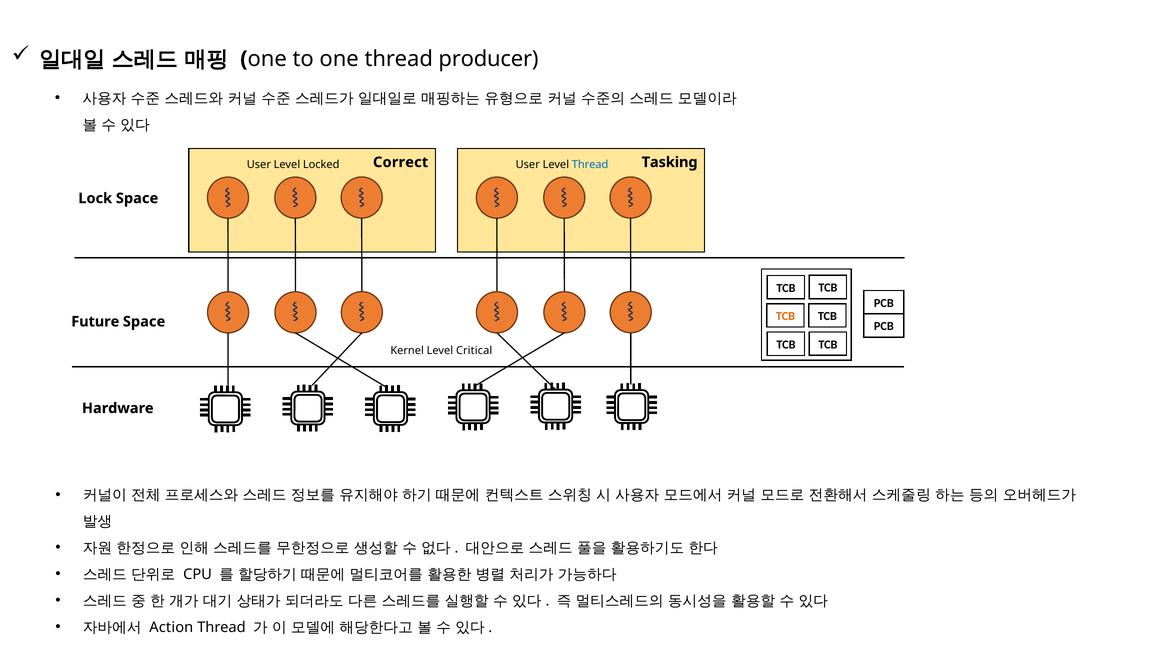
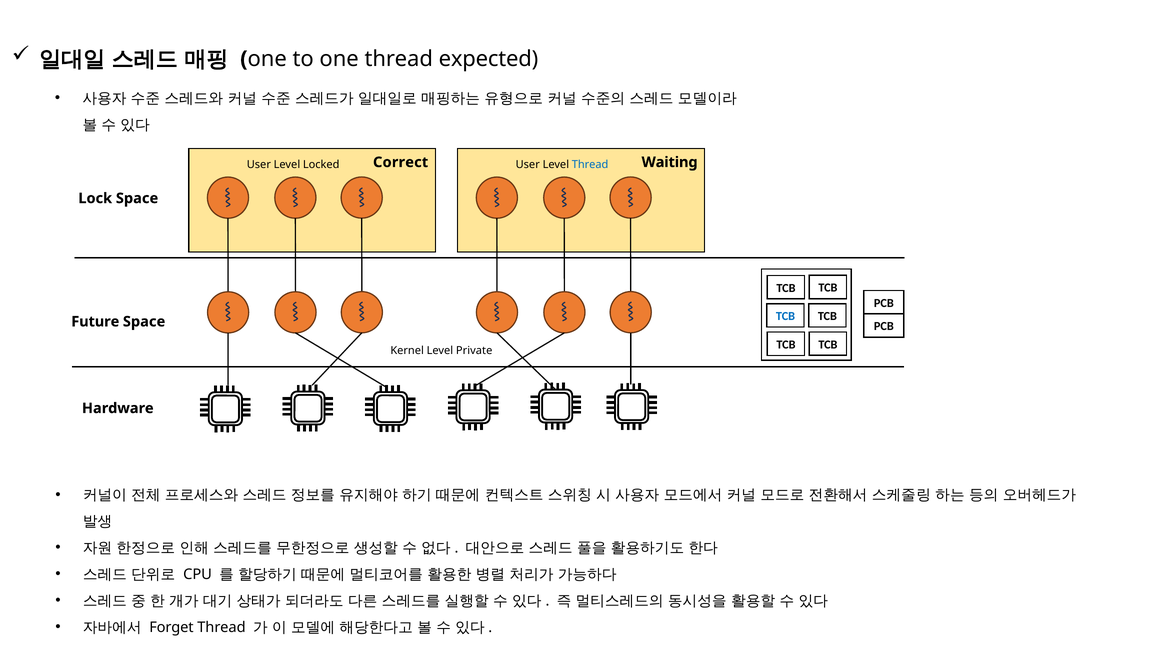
producer: producer -> expected (488, 59)
Tasking: Tasking -> Waiting (670, 162)
TCB colour: orange -> blue (785, 316)
Critical: Critical -> Private (474, 350)
Action: Action -> Forget (171, 627)
